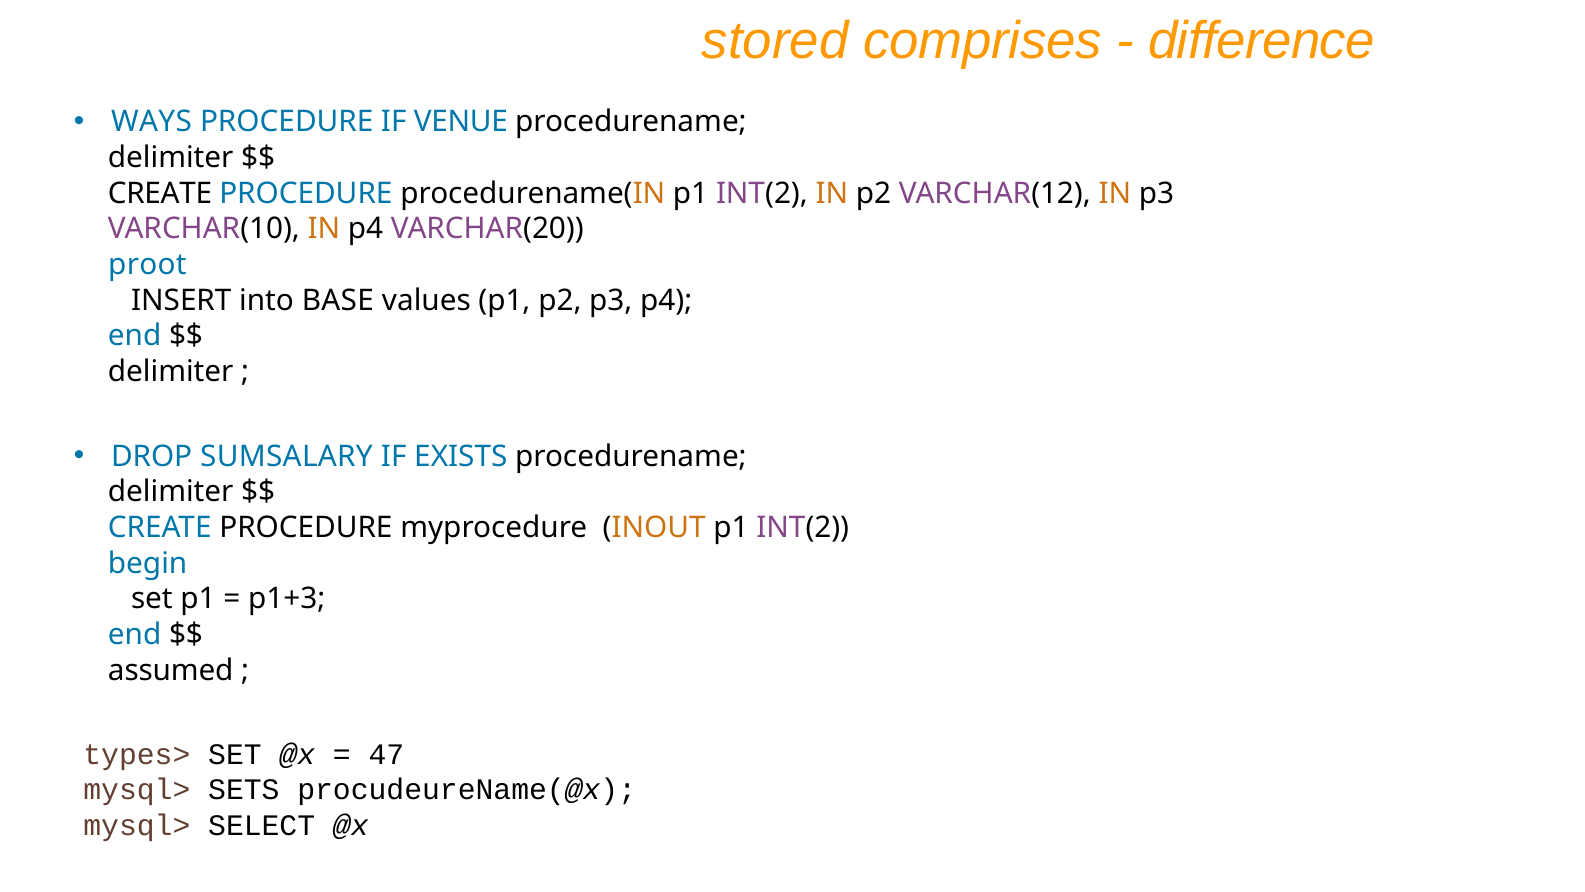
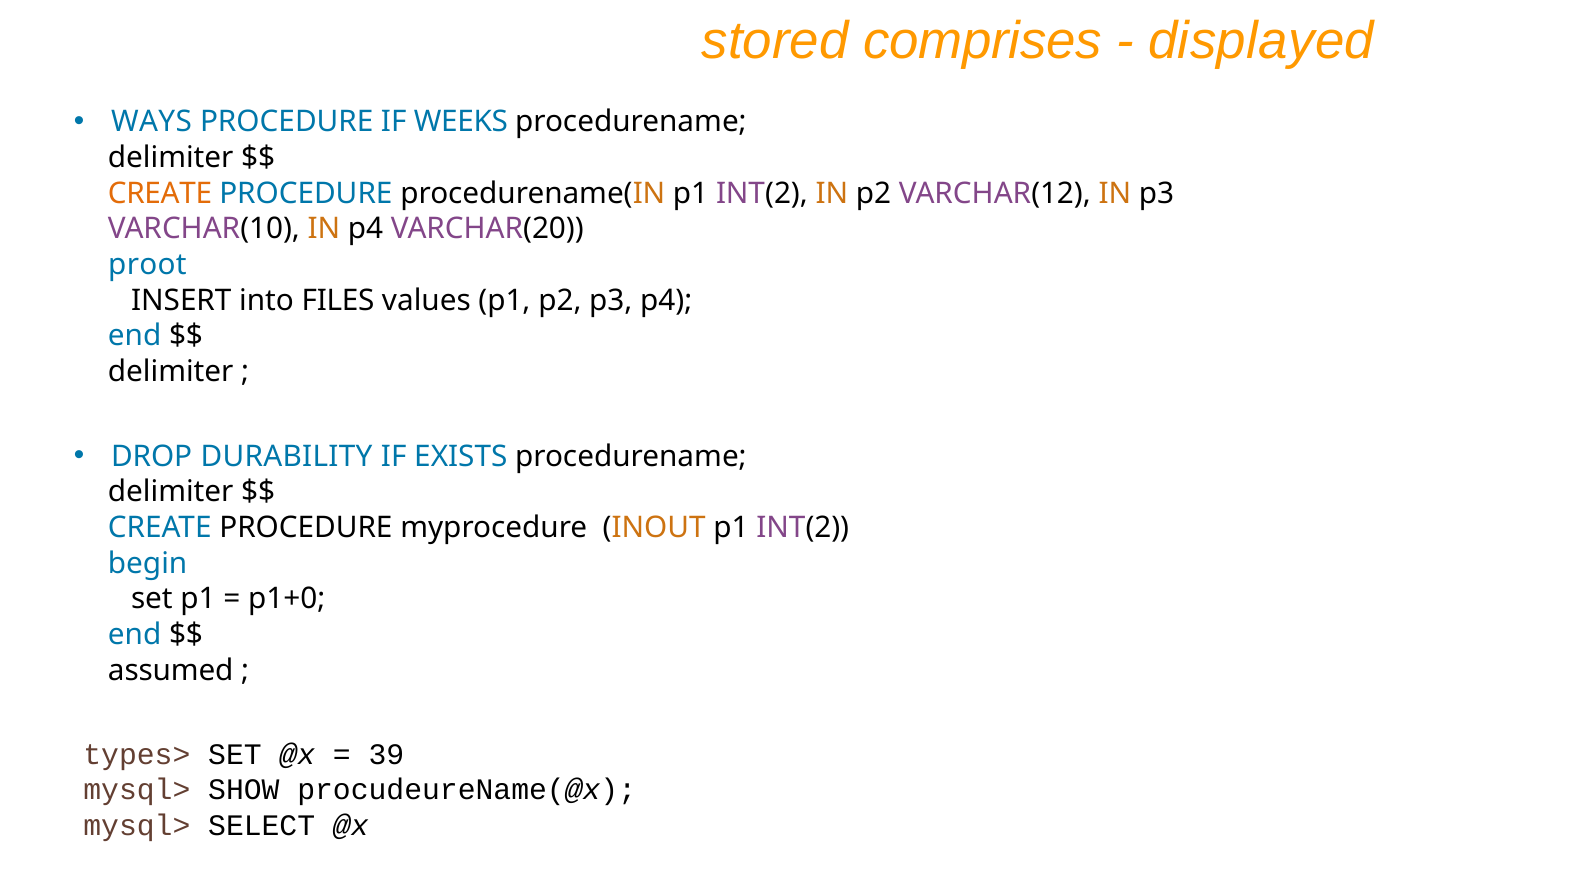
difference: difference -> displayed (1261, 41)
VENUE: VENUE -> WEEKS (461, 122)
CREATE colour: black -> orange (160, 193)
BASE: BASE -> FILES (338, 300)
SUMSALARY: SUMSALARY -> DURABILITY (287, 456)
p1+3: p1+3 -> p1+0 (287, 599)
47: 47 -> 39 (386, 754)
SETS: SETS -> SHOW (244, 790)
